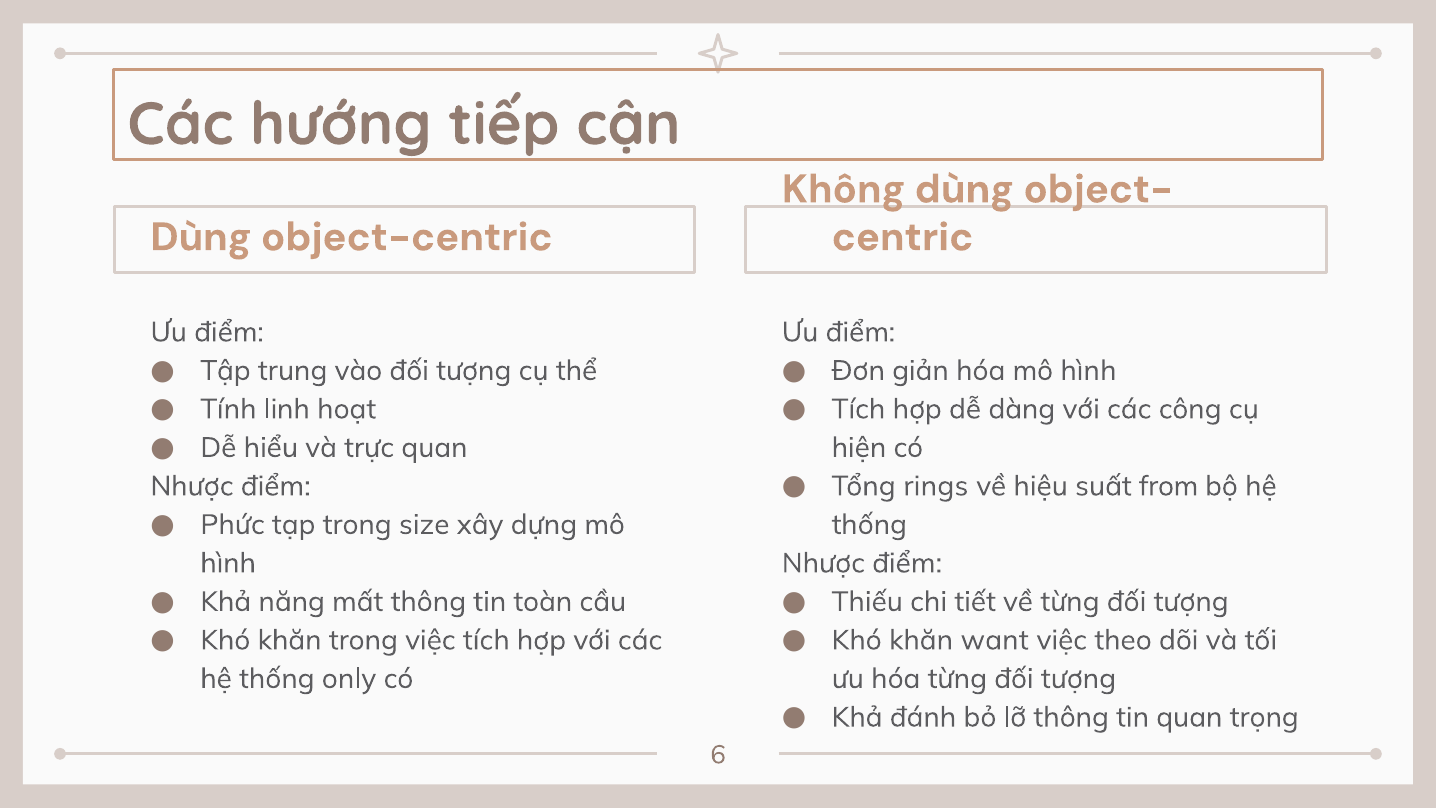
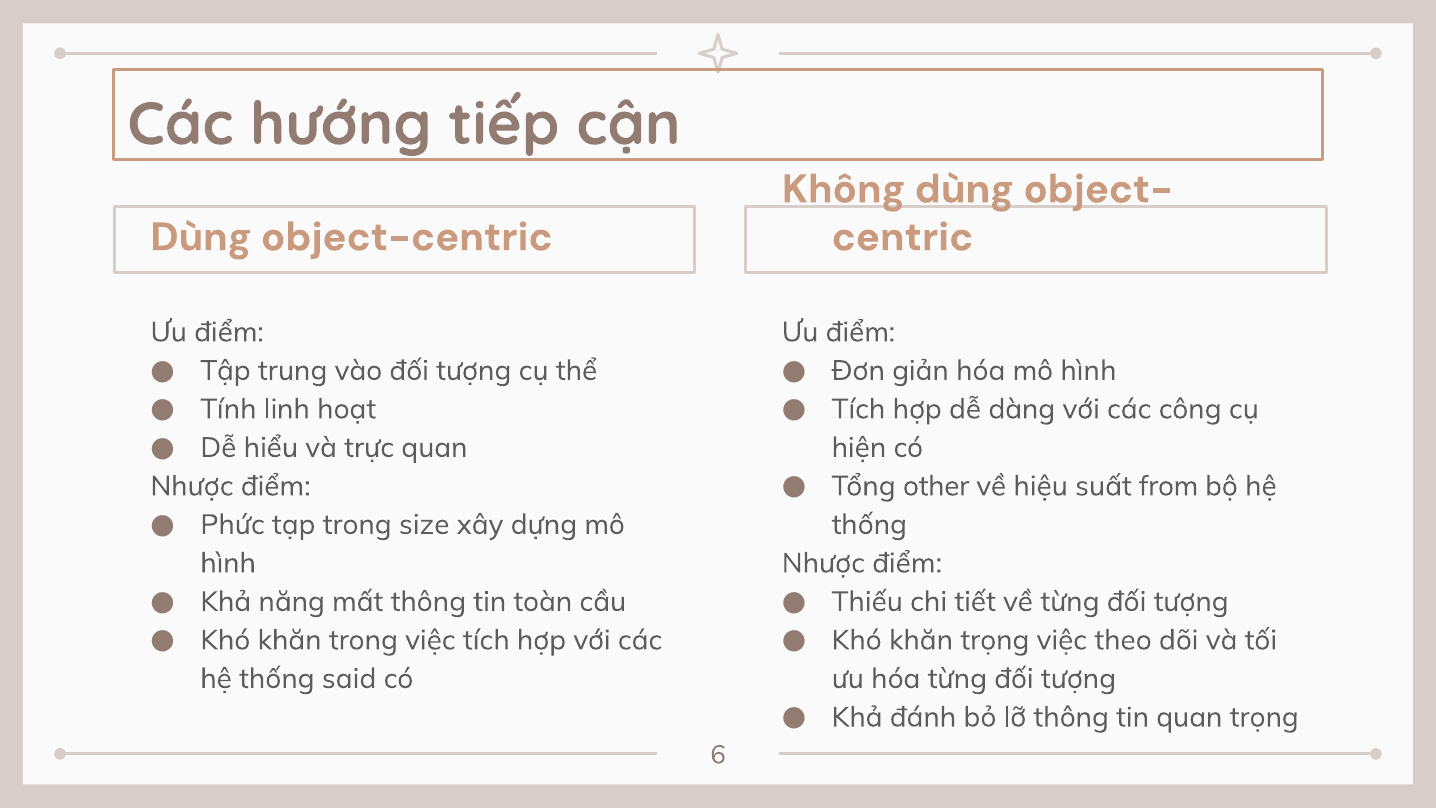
rings: rings -> other (936, 486)
khăn want: want -> trọng (995, 640)
only: only -> said (349, 679)
